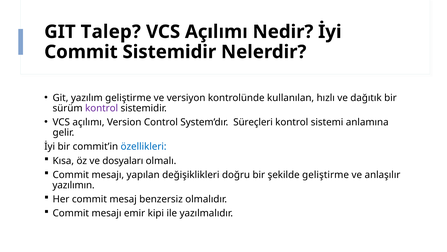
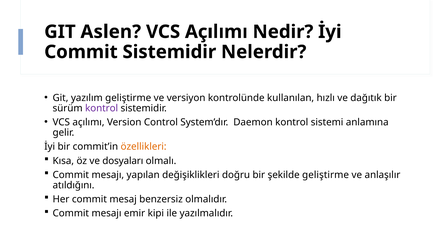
Talep: Talep -> Aslen (111, 32)
Süreçleri: Süreçleri -> Daemon (253, 122)
özellikleri colour: blue -> orange (144, 146)
yazılımın: yazılımın -> atıldığını (74, 185)
